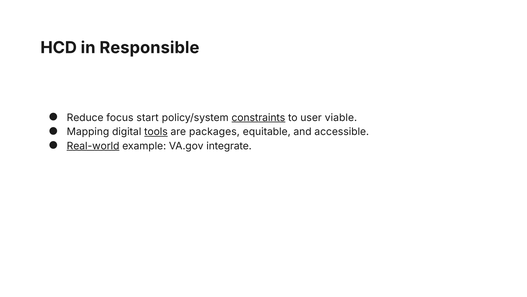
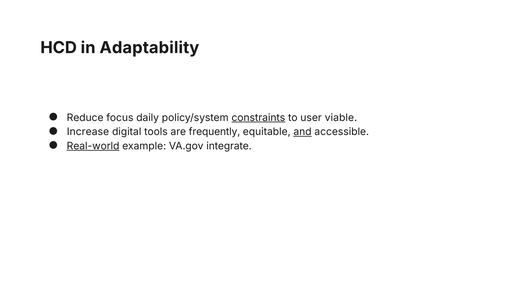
Responsible: Responsible -> Adaptability (149, 48)
start: start -> daily (148, 117)
Mapping: Mapping -> Increase (88, 132)
tools underline: present -> none (156, 132)
packages: packages -> frequently (214, 132)
and underline: none -> present (302, 132)
